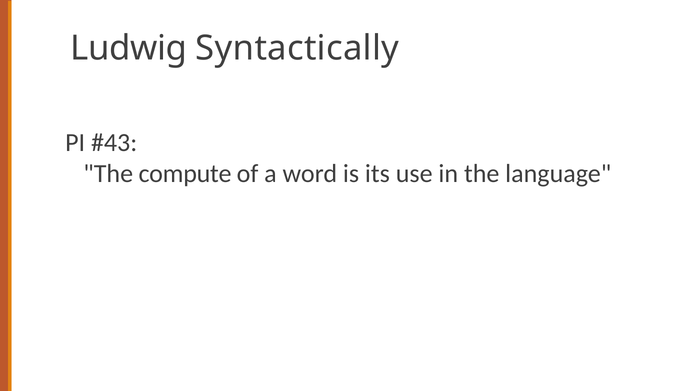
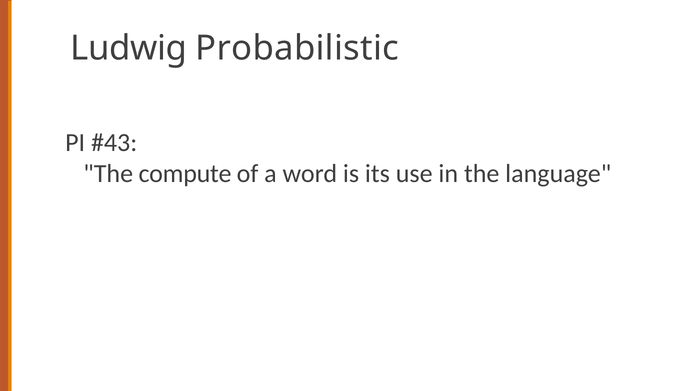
Syntactically: Syntactically -> Probabilistic (297, 48)
